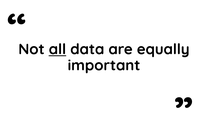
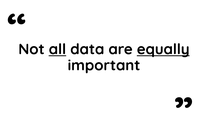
equally underline: none -> present (163, 49)
